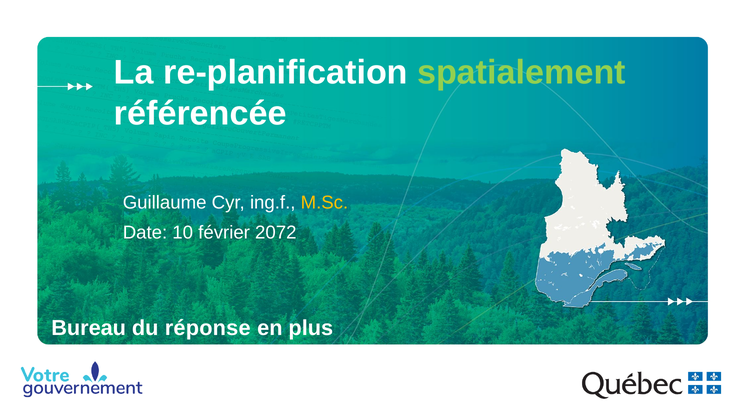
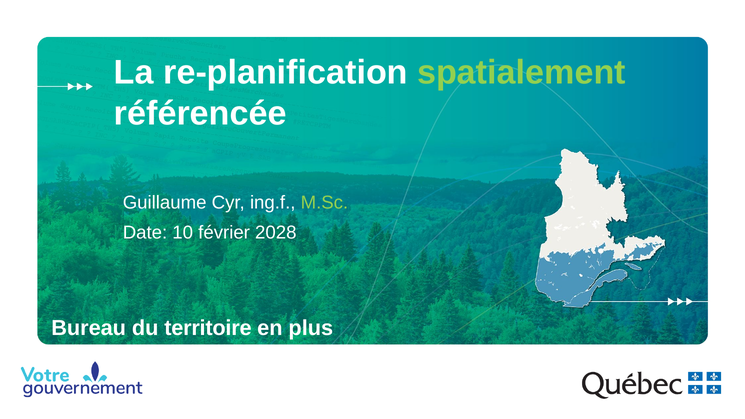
M.Sc colour: yellow -> light green (324, 203)
2072: 2072 -> 2028 (276, 233)
réponse: réponse -> territoire (208, 328)
